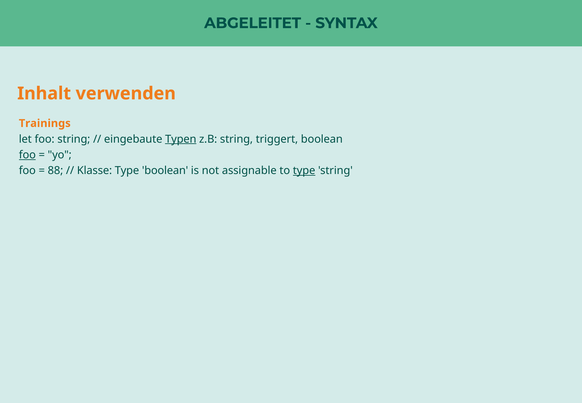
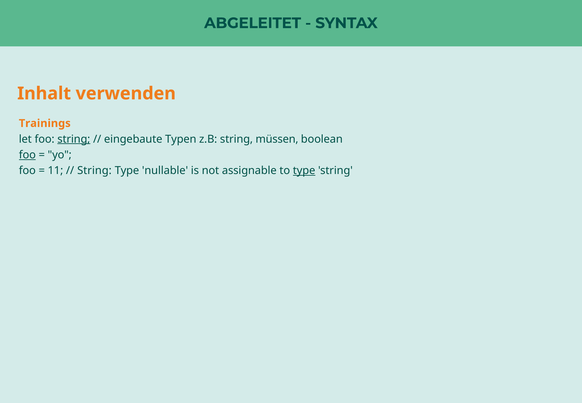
string underline: none -> present (74, 139)
Typen underline: present -> none (181, 139)
triggert: triggert -> müssen (277, 139)
88: 88 -> 11 (55, 170)
Klasse: Klasse -> String (94, 170)
Type boolean: boolean -> nullable (165, 170)
